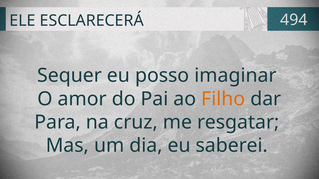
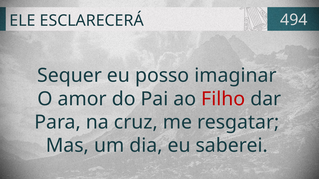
Filho colour: orange -> red (223, 99)
